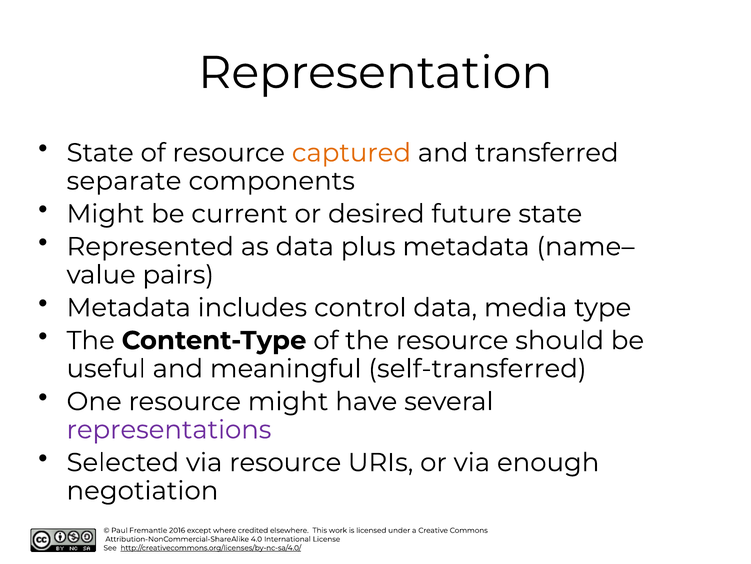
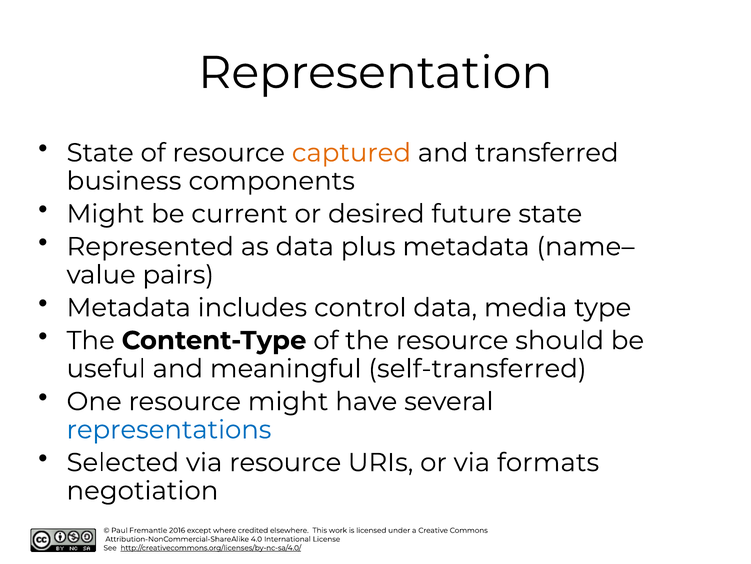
separate: separate -> business (124, 181)
representations colour: purple -> blue (169, 429)
enough: enough -> formats (548, 462)
